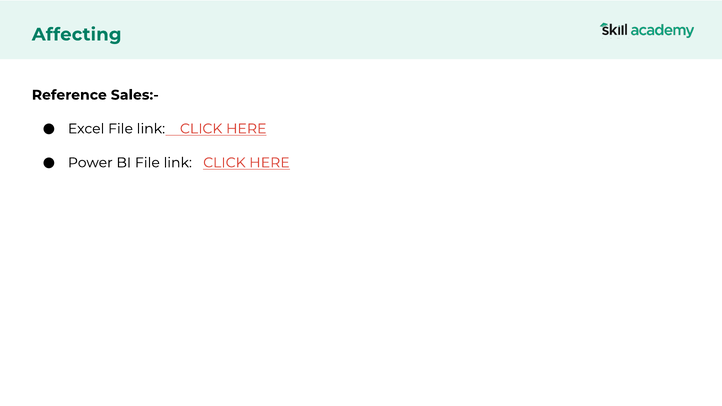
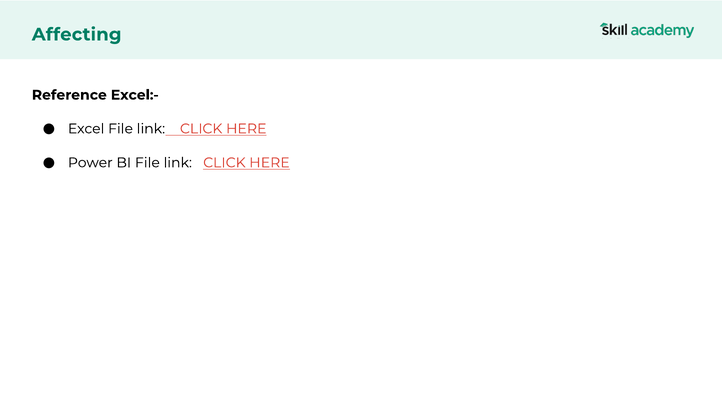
Sales:-: Sales:- -> Excel:- (135, 95)
